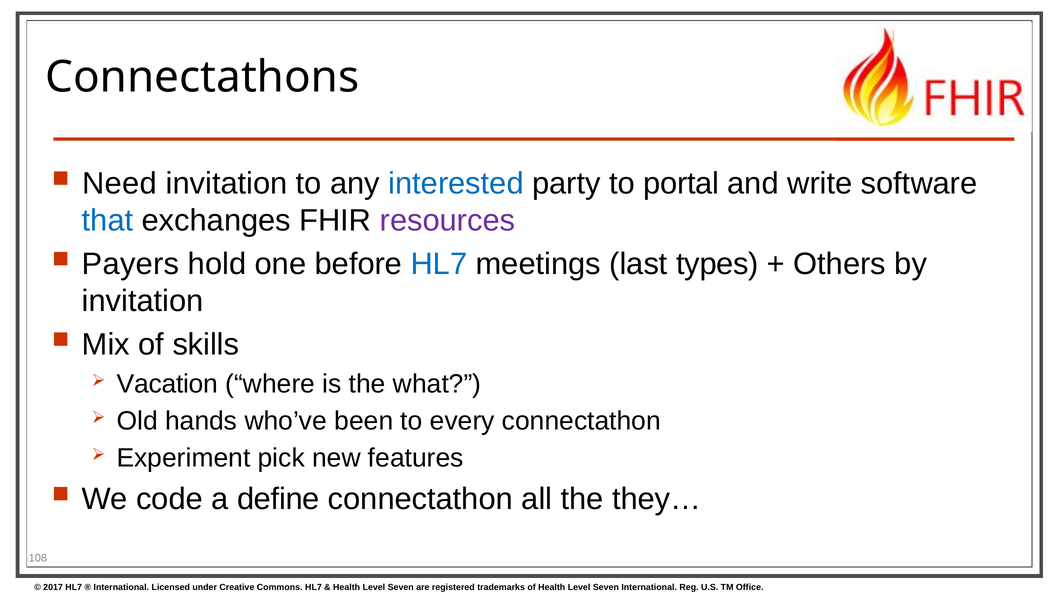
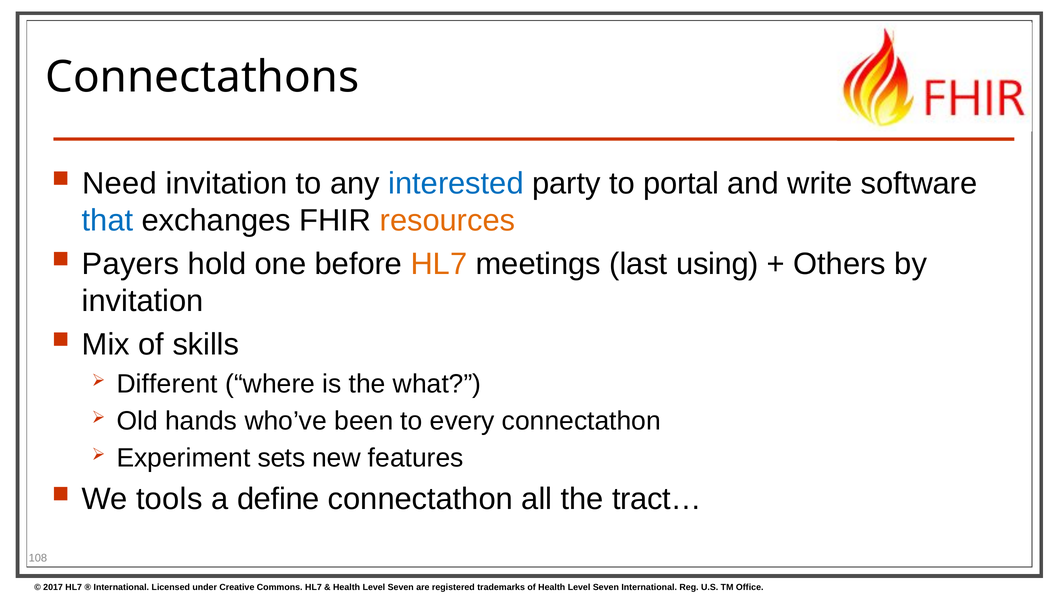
resources colour: purple -> orange (447, 221)
HL7 colour: blue -> orange (439, 264)
types: types -> using (717, 264)
Vacation: Vacation -> Different (167, 384)
pick: pick -> sets (281, 458)
code: code -> tools (169, 499)
they…: they… -> tract… (657, 499)
